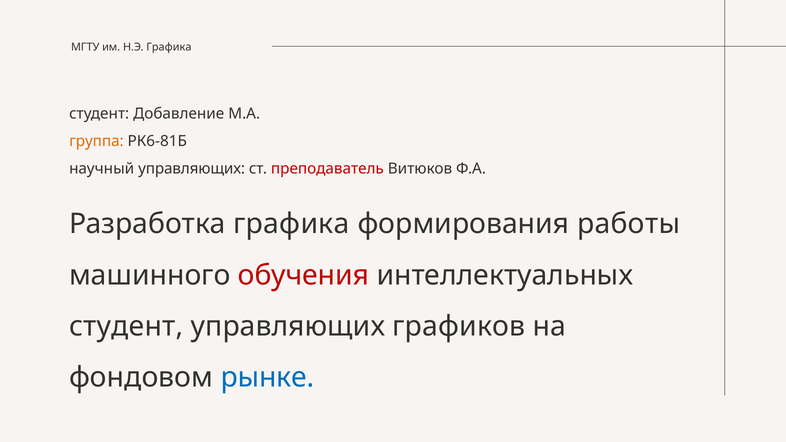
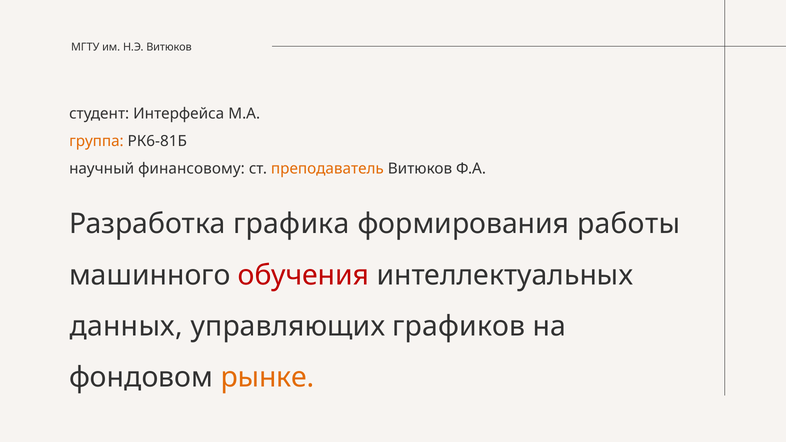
Н.Э Графика: Графика -> Витюков (169, 47)
Добавление: Добавление -> Интерфейса (179, 114)
научный управляющих: управляющих -> финансовому (191, 169)
преподаватель colour: red -> orange (327, 169)
студент: студент -> данных (126, 326)
рынке colour: blue -> orange (268, 377)
